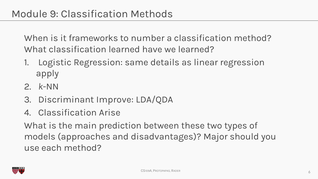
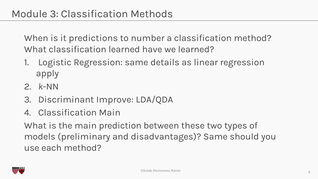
Module 9: 9 -> 3 (54, 14)
frameworks: frameworks -> predictions (93, 38)
Classification Arise: Arise -> Main (110, 112)
approaches: approaches -> preliminary (84, 136)
disadvantages Major: Major -> Same (215, 136)
